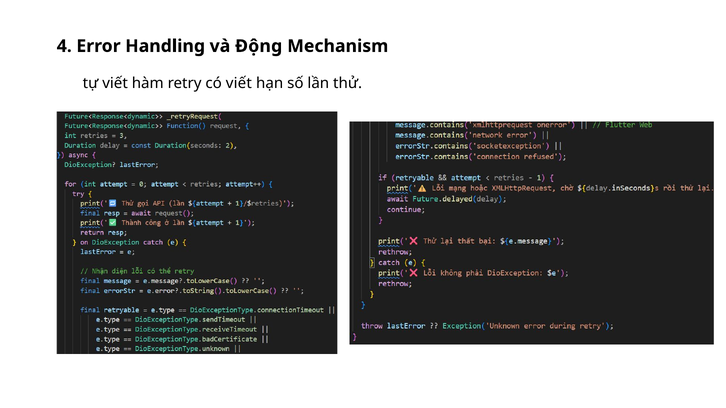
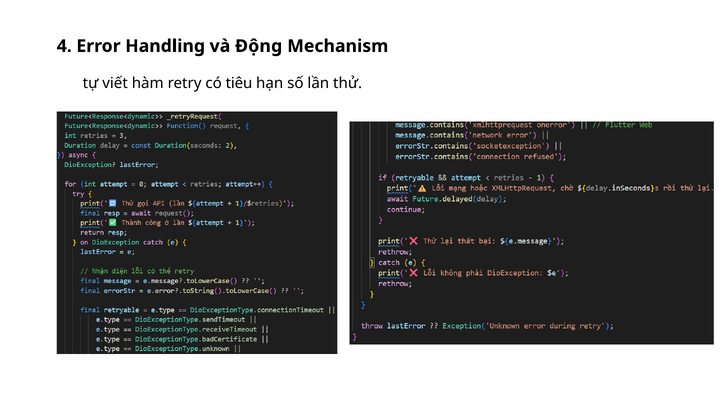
có viết: viết -> tiêu (239, 83)
